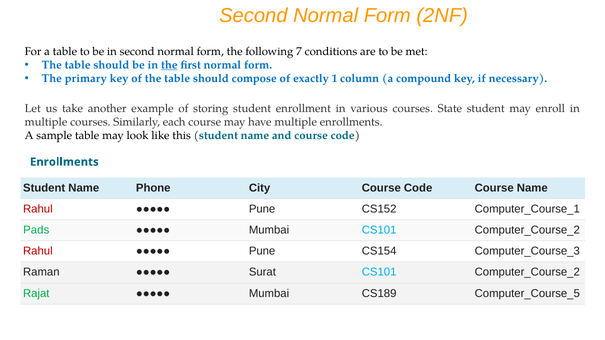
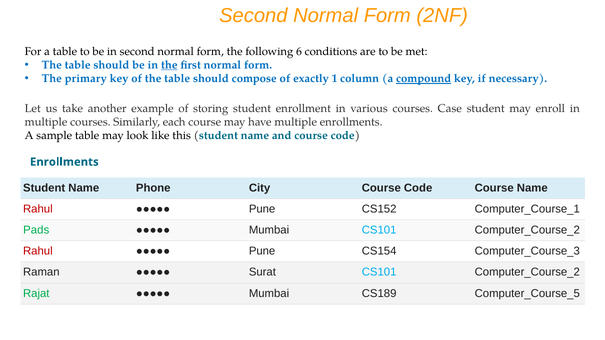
7: 7 -> 6 (299, 51)
compound underline: none -> present (424, 79)
State: State -> Case (450, 109)
